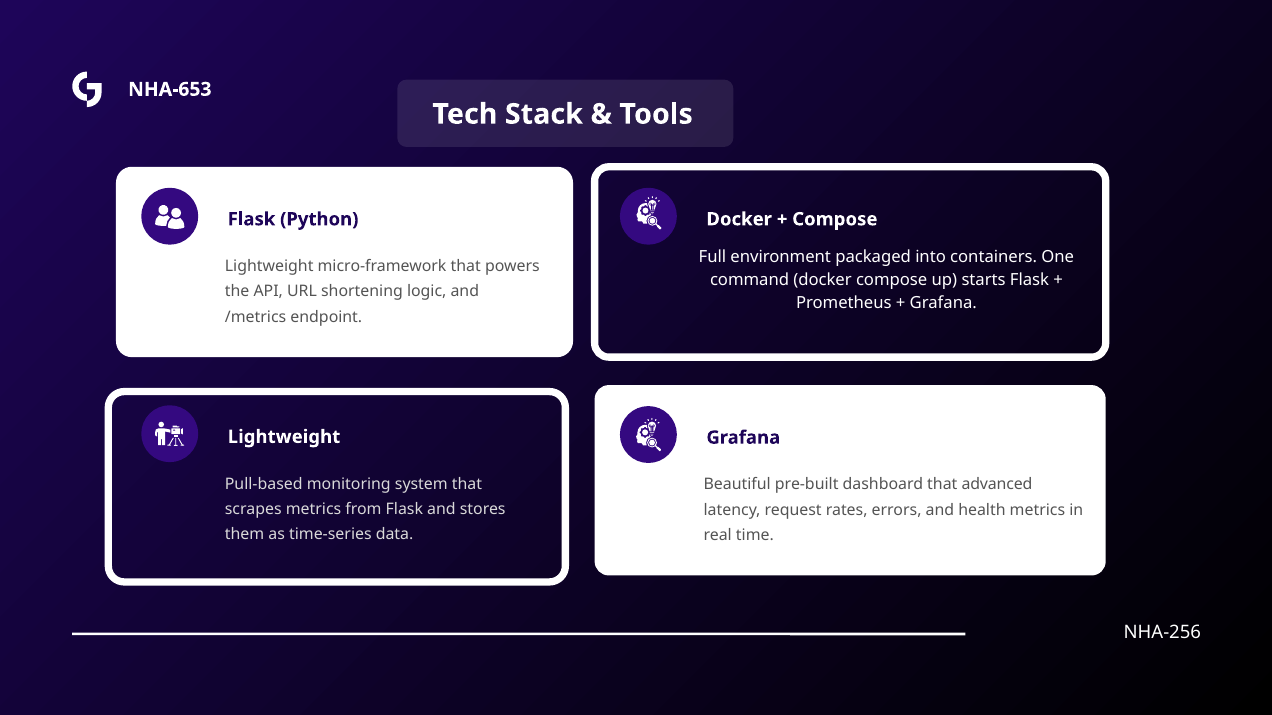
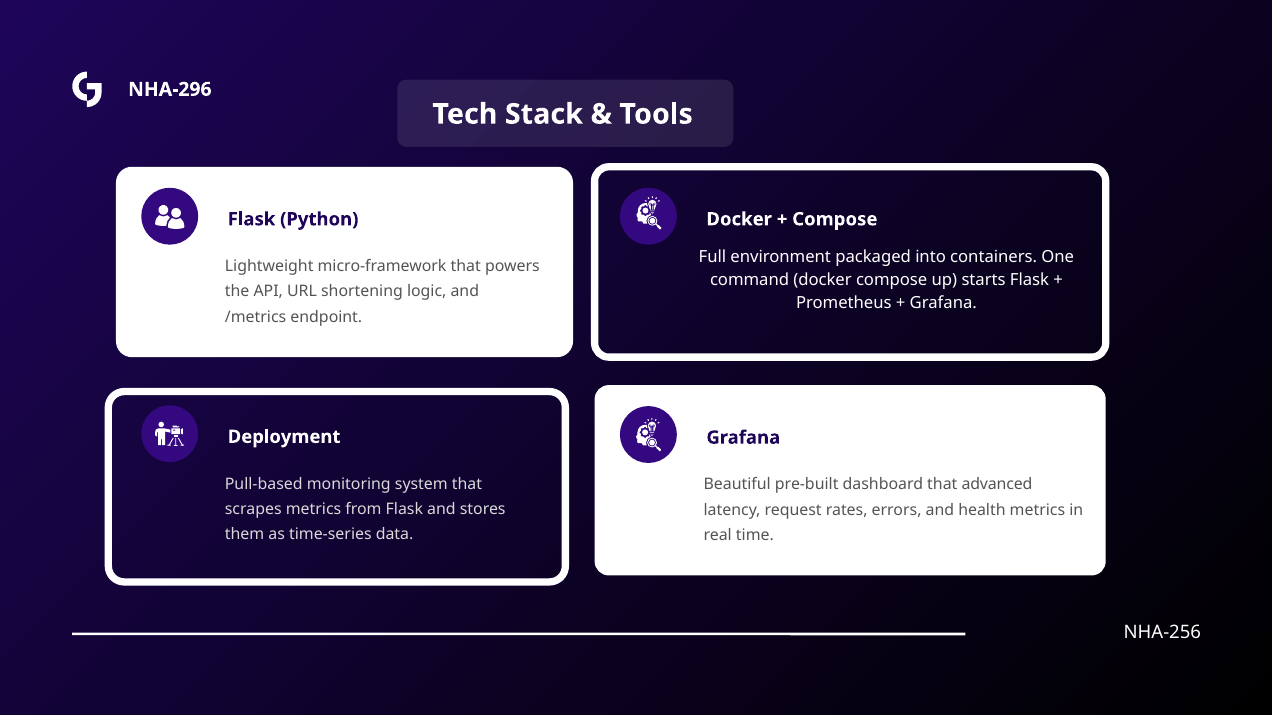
NHA-653: NHA-653 -> NHA-296 (170, 89)
Lightweight: Lightweight -> Deployment (284, 437)
